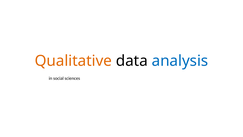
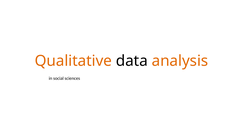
analysis colour: blue -> orange (180, 61)
